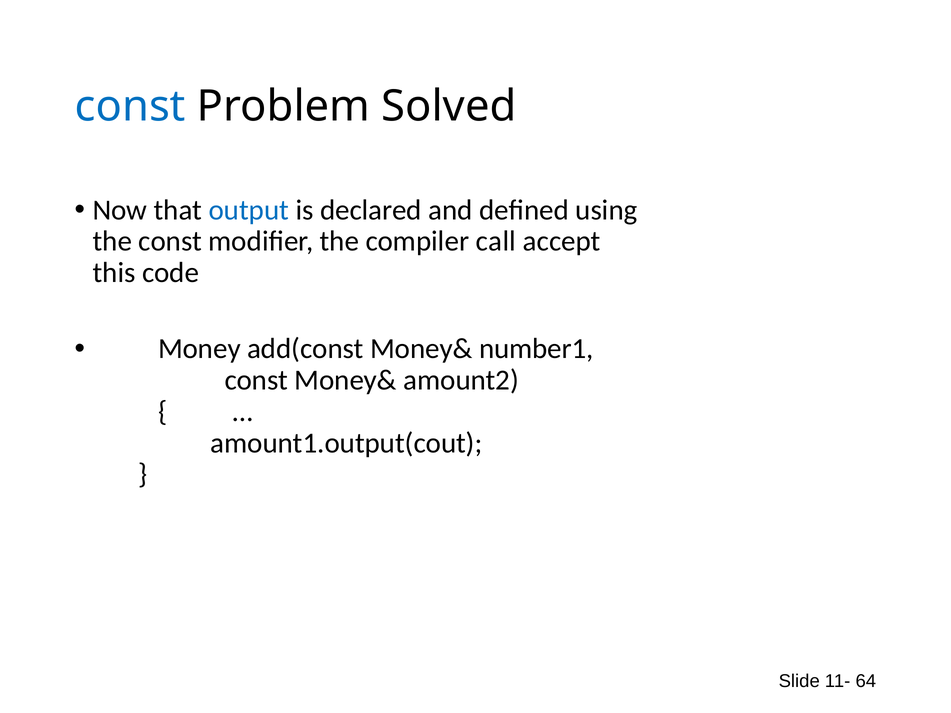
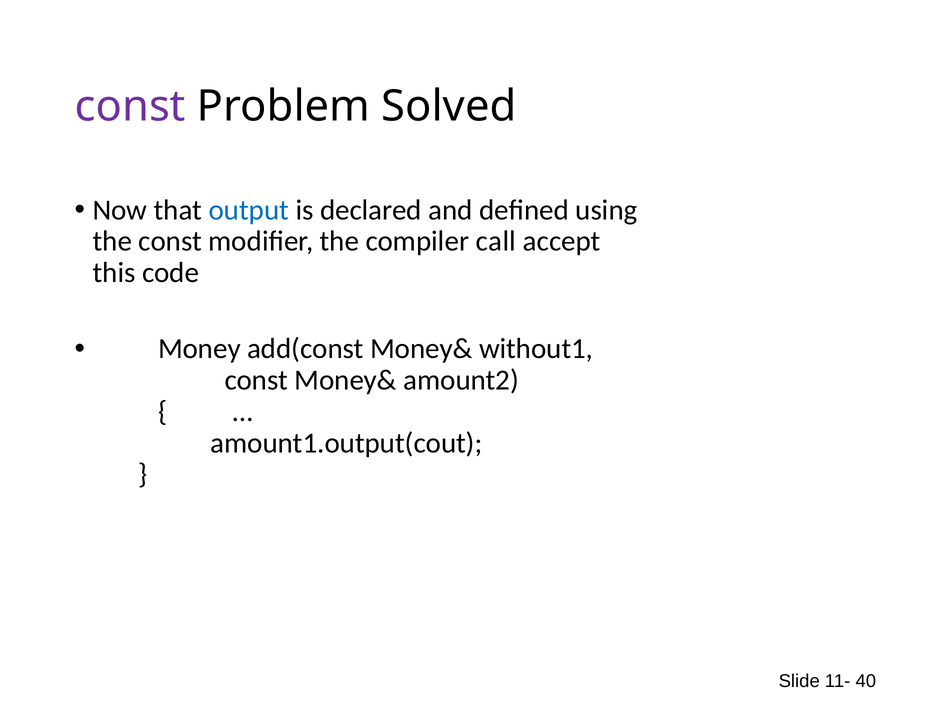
const colour: blue -> purple (130, 107)
number1: number1 -> without1 (536, 349)
64: 64 -> 40 (866, 681)
